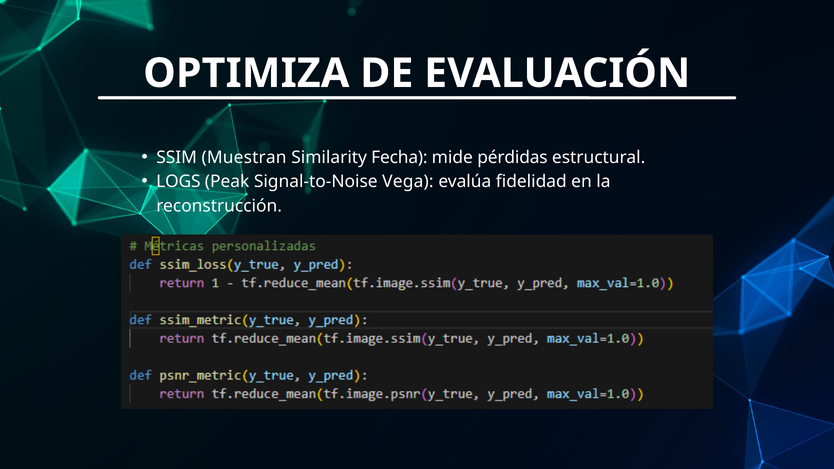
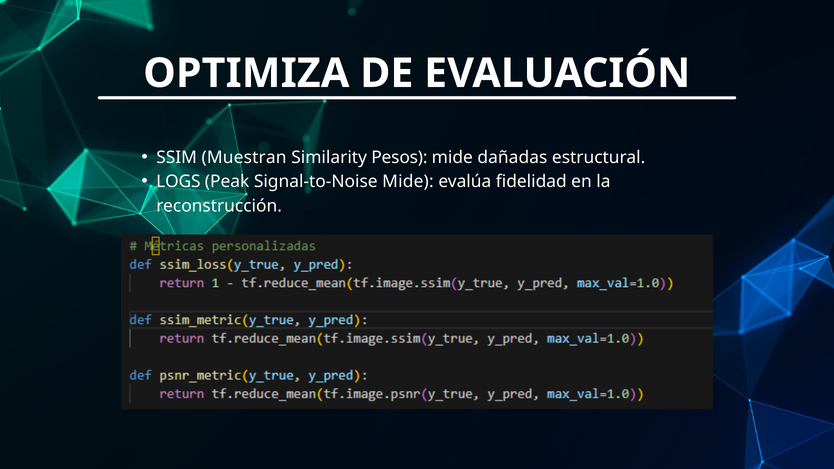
Fecha: Fecha -> Pesos (399, 157)
pérdidas: pérdidas -> dañadas (512, 157)
Signal-to-Noise Vega: Vega -> Mide (408, 182)
